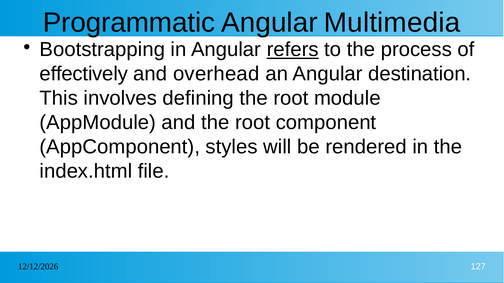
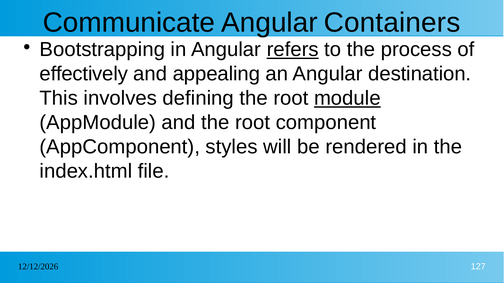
Programmatic: Programmatic -> Communicate (129, 23)
Multimedia: Multimedia -> Containers (392, 23)
overhead: overhead -> appealing (216, 74)
module underline: none -> present (347, 98)
